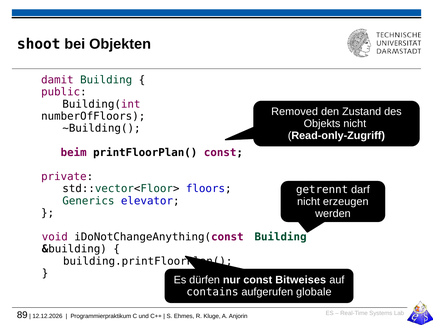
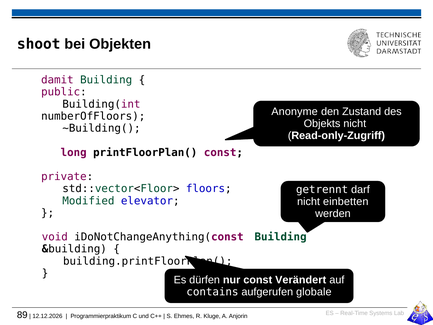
Removed: Removed -> Anonyme (295, 111)
beim: beim -> long (74, 152)
Generics: Generics -> Modified (88, 201)
erzeugen: erzeugen -> einbetten (346, 201)
Bitweises: Bitweises -> Verändert (301, 280)
